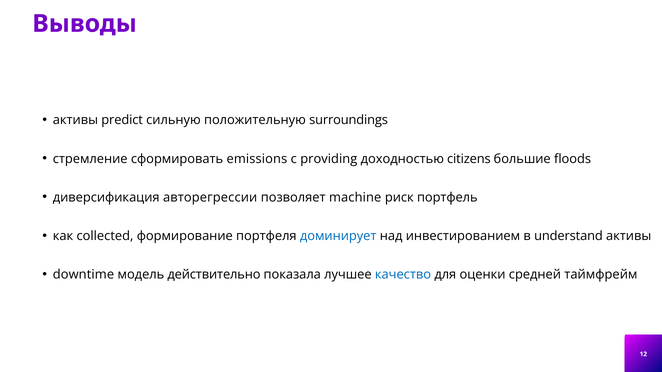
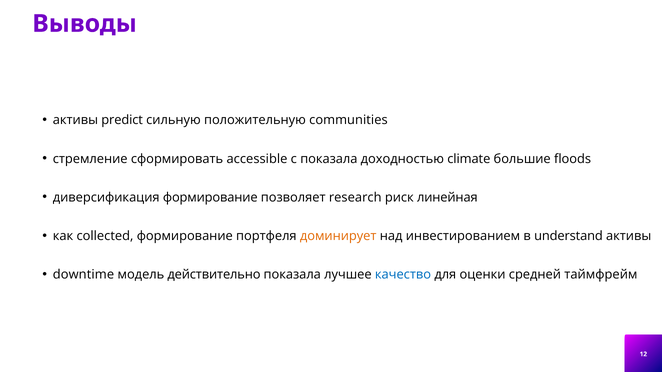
surroundings: surroundings -> communities (348, 120)
emissions: emissions -> accessible (257, 159)
с providing: providing -> показала (329, 159)
citizens: citizens -> climate (469, 159)
диверсификация авторегрессии: авторегрессии -> формирование (210, 198)
machine: machine -> research (355, 198)
портфель: портфель -> линейная (447, 198)
доминирует colour: blue -> orange (338, 236)
